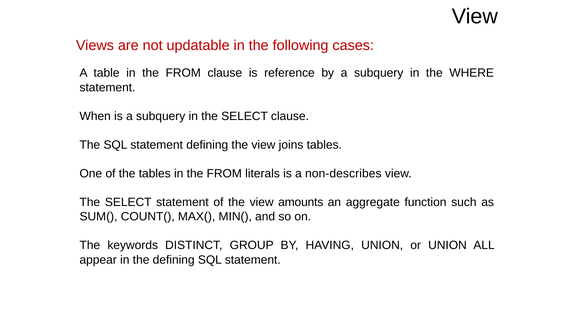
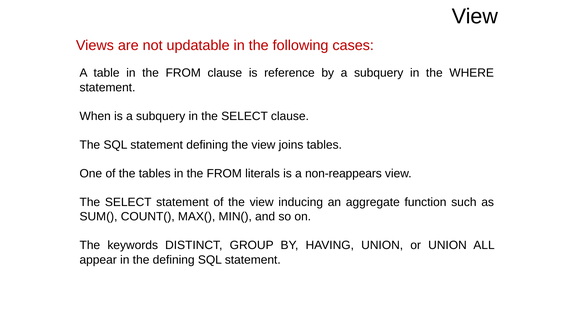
non-describes: non-describes -> non-reappears (343, 174)
amounts: amounts -> inducing (301, 202)
